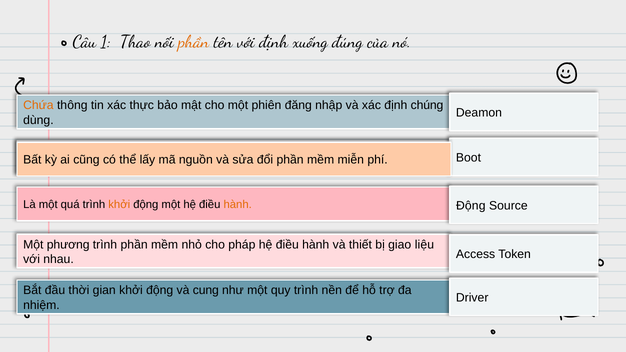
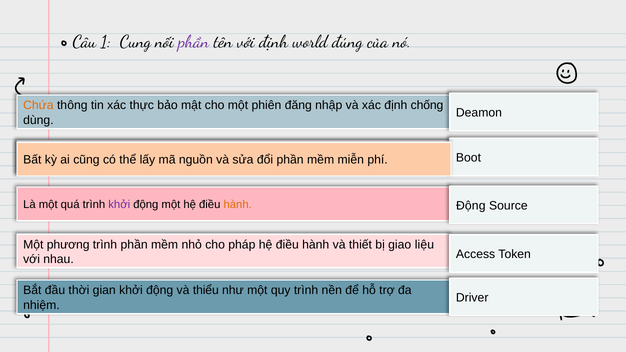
Thao: Thao -> Cung (135, 41)
phần colour: orange -> purple (194, 41)
xuống: xuống -> world (310, 41)
chúng: chúng -> chống (427, 105)
khởi colour: orange -> purple (119, 205)
cung: cung -> thiểu (206, 291)
